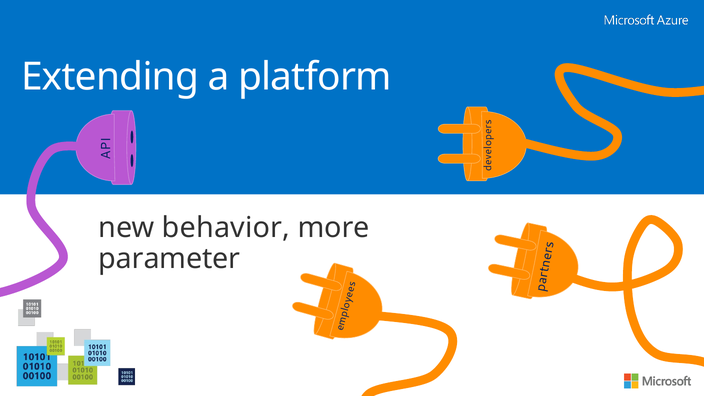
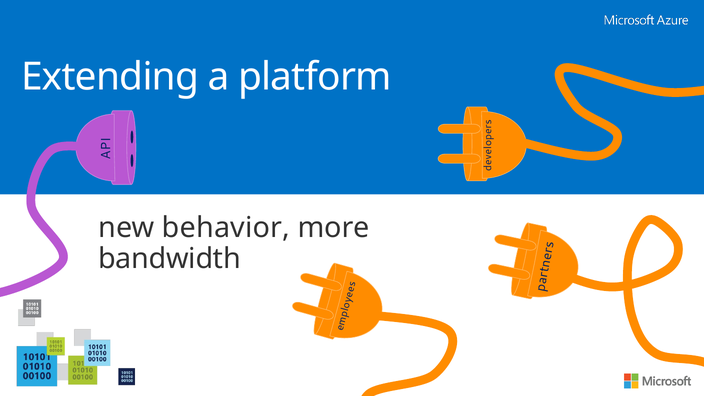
parameter: parameter -> bandwidth (169, 259)
